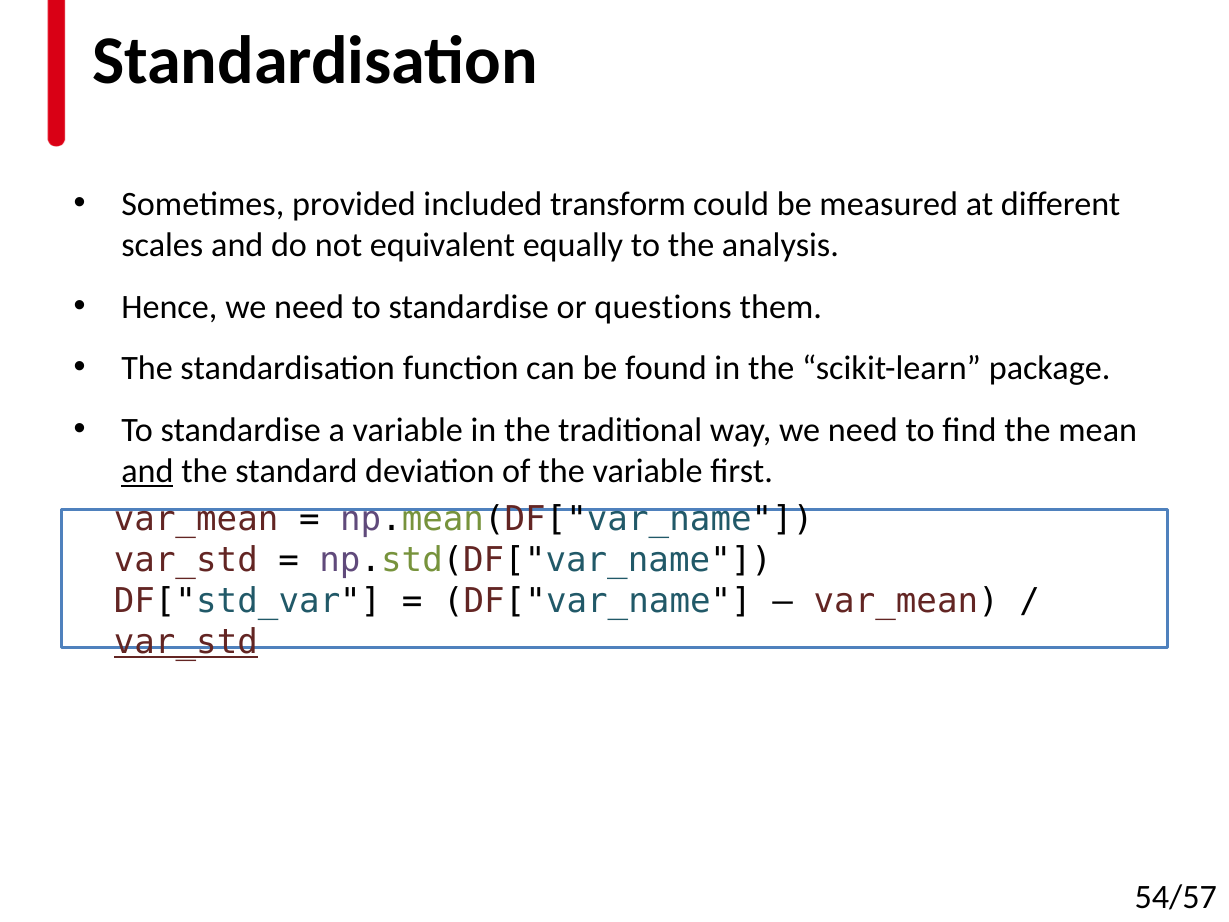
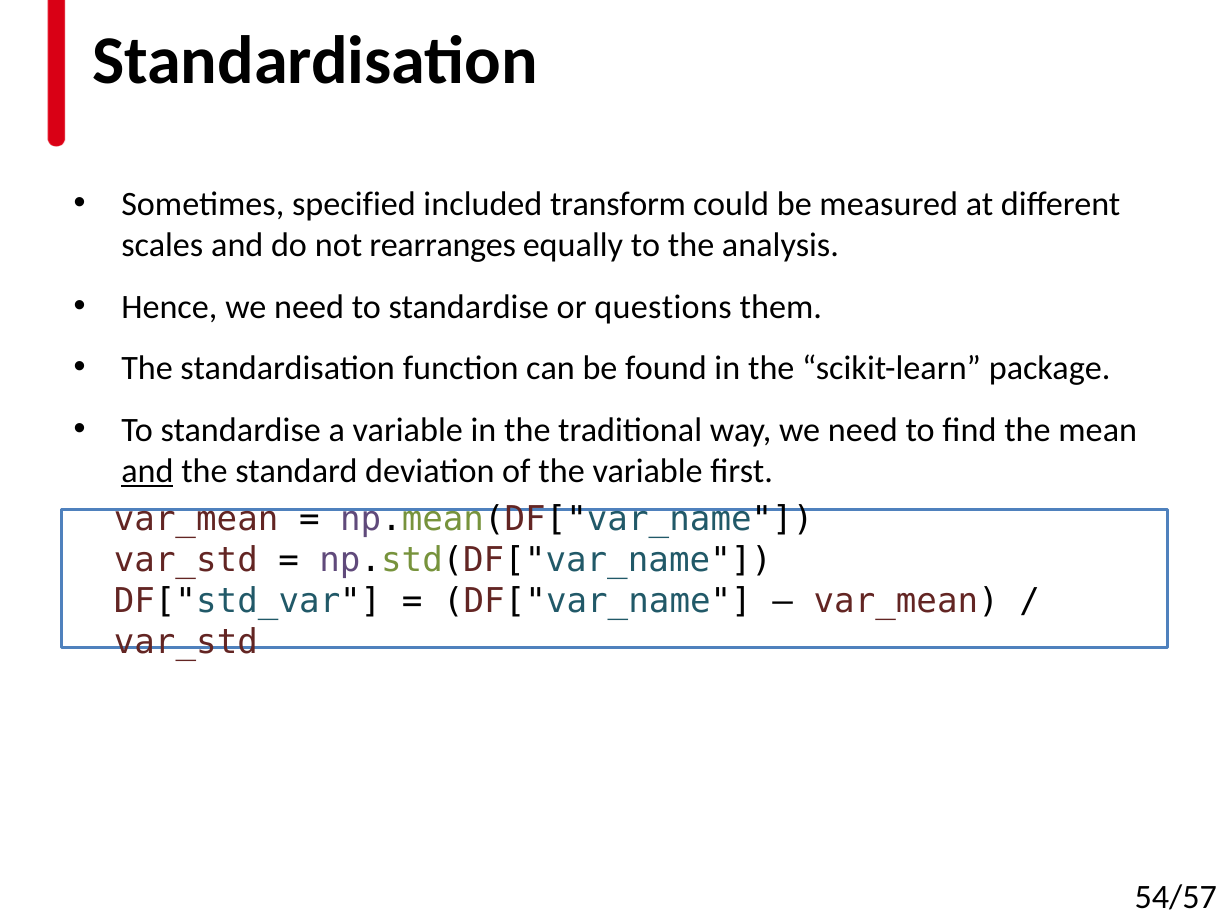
provided: provided -> specified (354, 204)
equivalent: equivalent -> rearranges (443, 245)
var_std underline: present -> none (186, 642)
